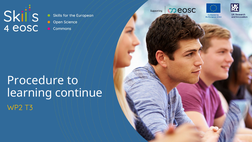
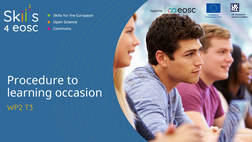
continue: continue -> occasion (79, 93)
